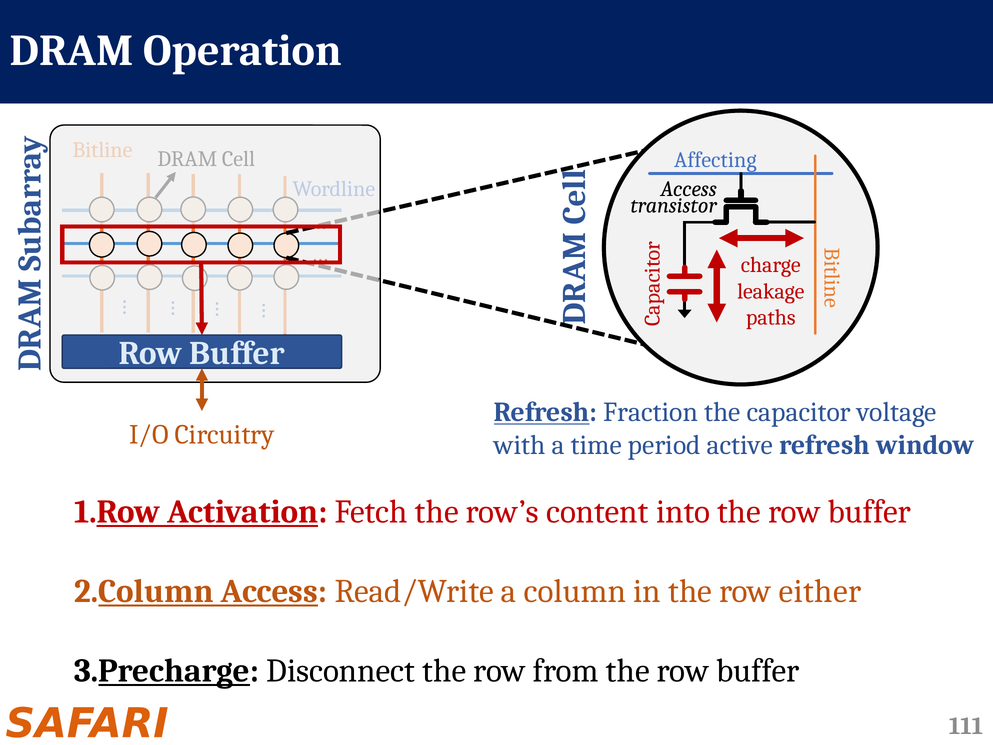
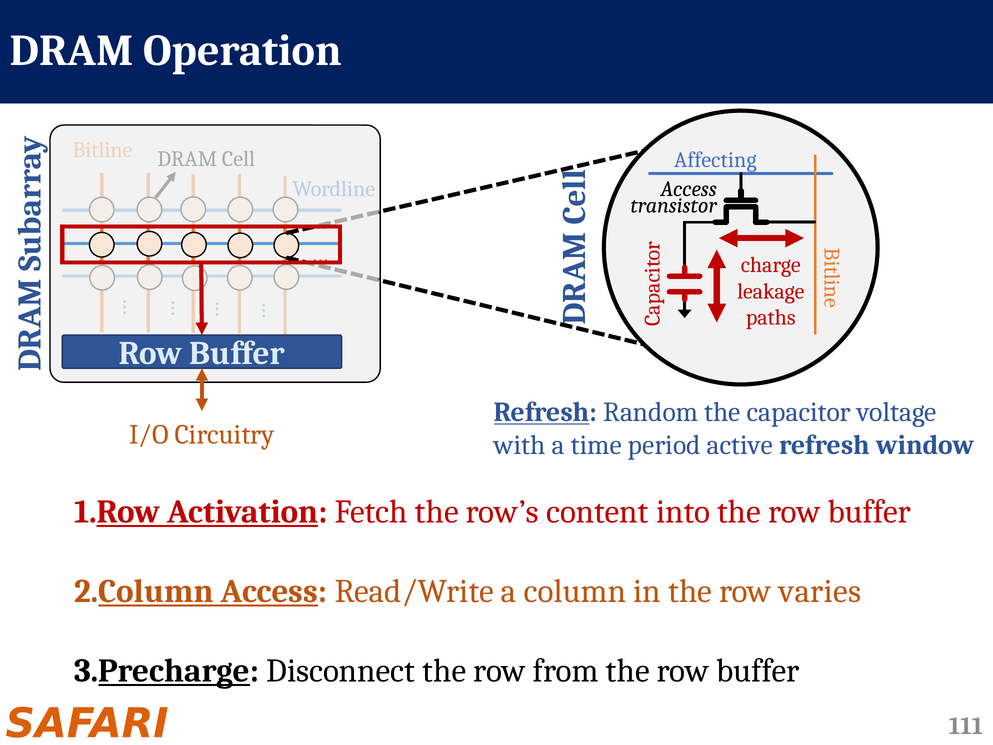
Fraction: Fraction -> Random (651, 412)
either: either -> varies (820, 591)
